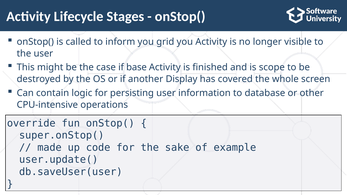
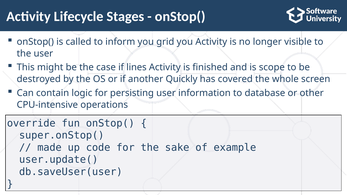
base: base -> lines (136, 67)
Display: Display -> Quickly (182, 79)
